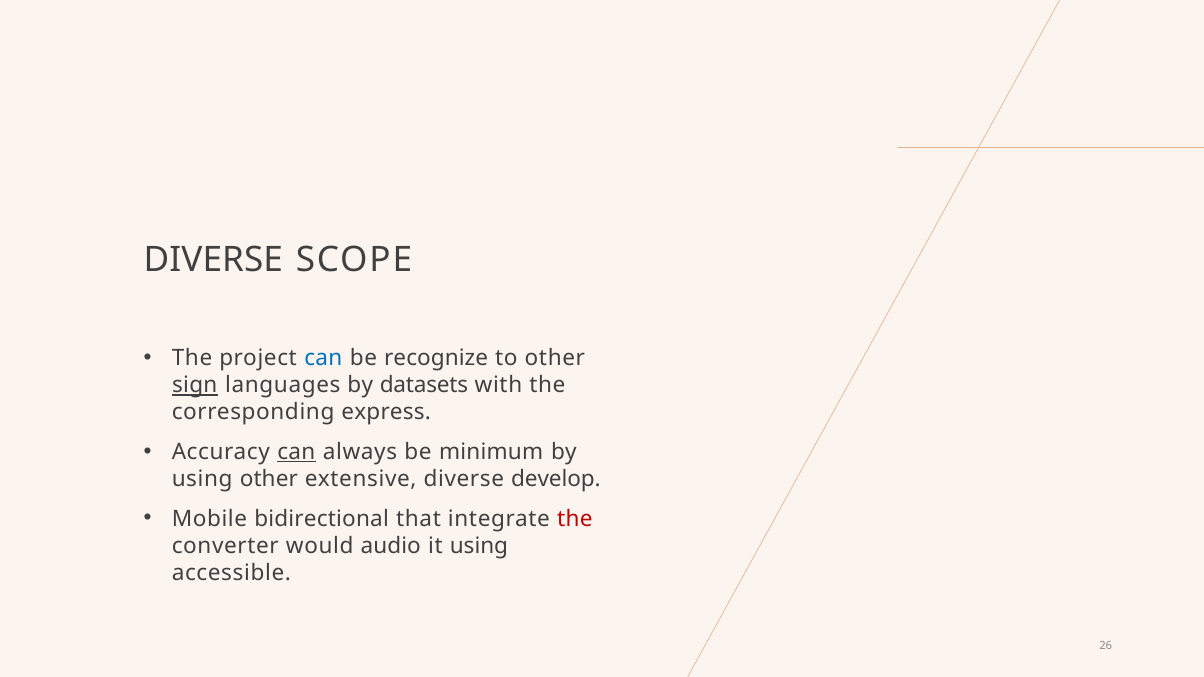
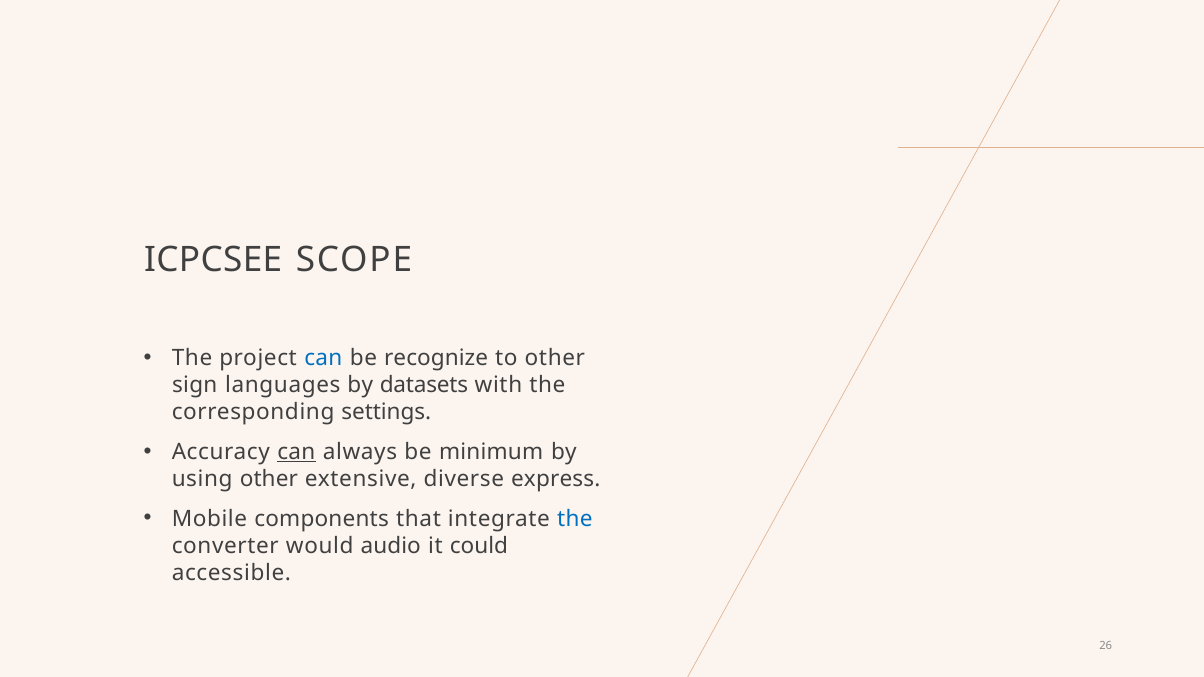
DIVERSE: DIVERSE -> ICPCSEE (213, 260)
sign underline: present -> none (195, 385)
express: express -> settings (386, 412)
develop: develop -> express (556, 479)
bidirectional: bidirectional -> components (322, 519)
the colour: red -> blue (575, 519)
it using: using -> could (479, 546)
